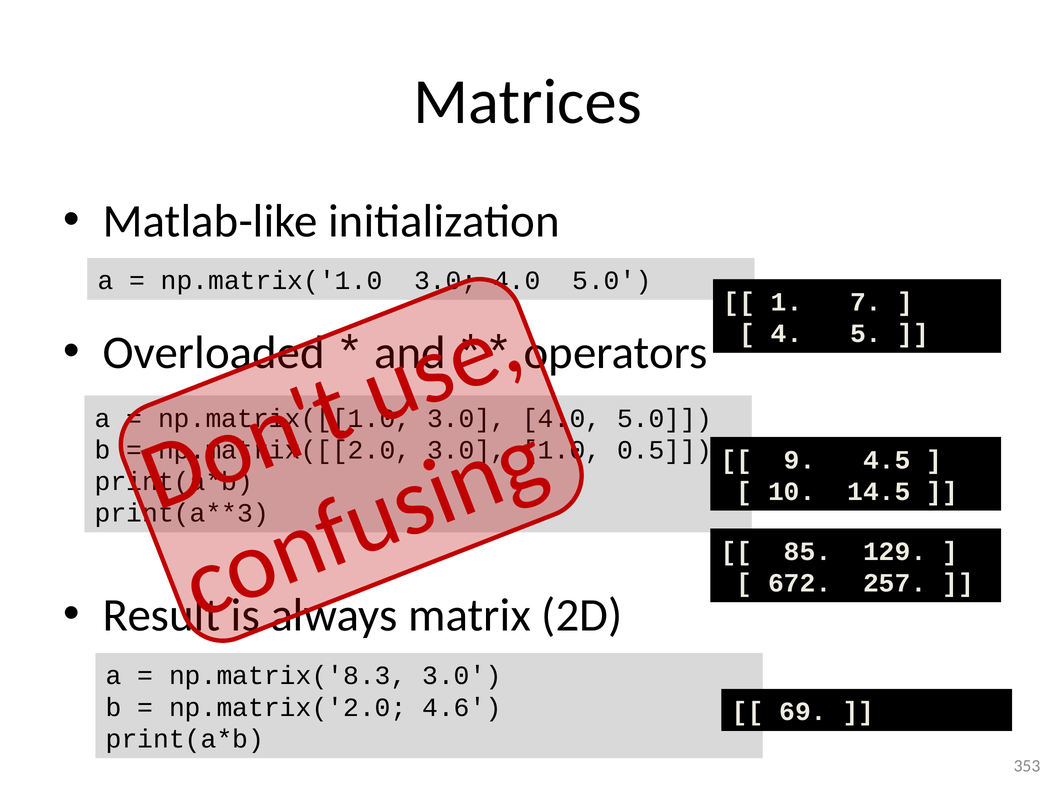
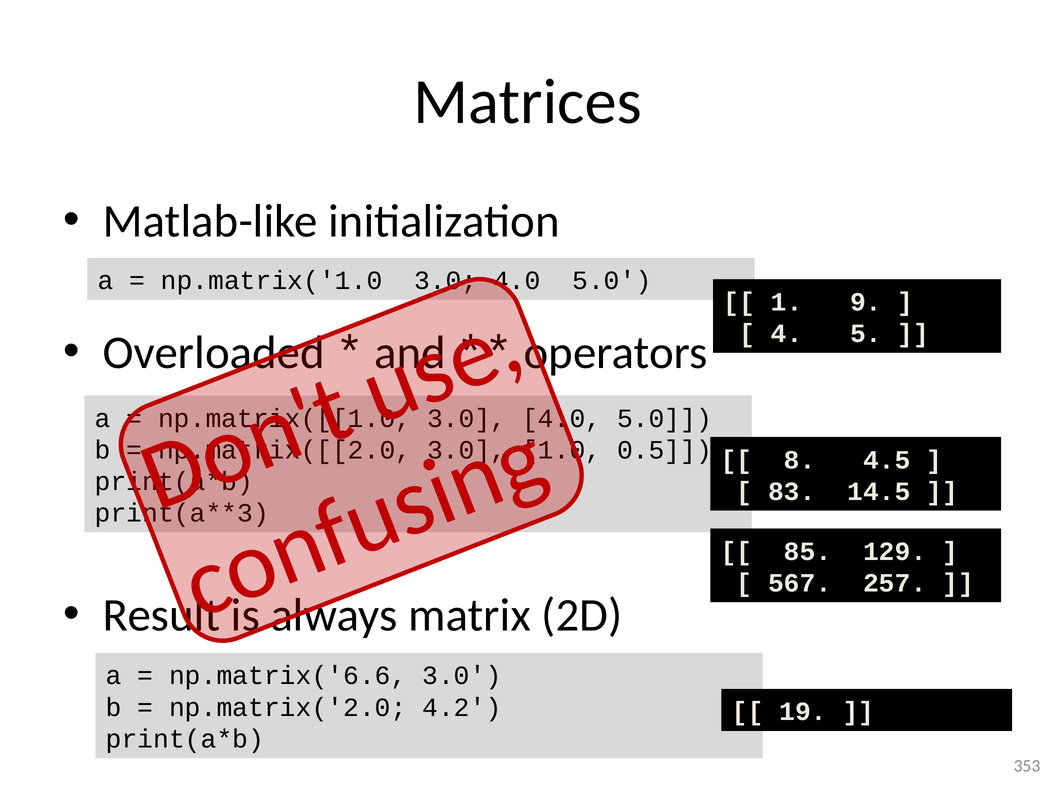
7: 7 -> 9 (866, 302)
9: 9 -> 8 (800, 460)
10: 10 -> 83 (792, 492)
672: 672 -> 567 (800, 583)
np.matrix('8.3: np.matrix('8.3 -> np.matrix('6.6 (288, 676)
4.6: 4.6 -> 4.2 (462, 708)
69: 69 -> 19 (803, 712)
